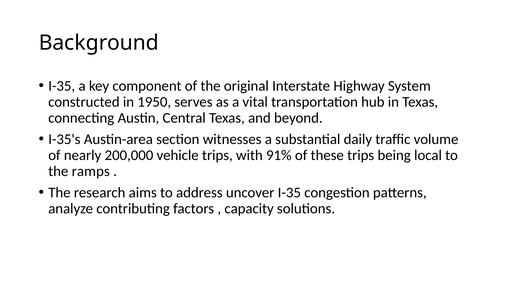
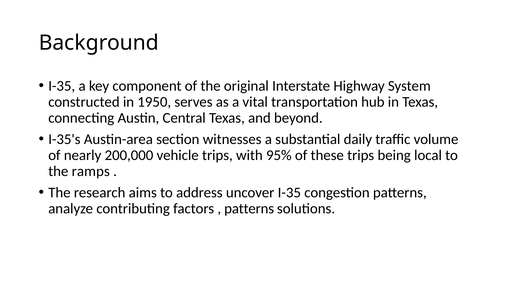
91%: 91% -> 95% (279, 155)
capacity: capacity -> patterns (249, 208)
